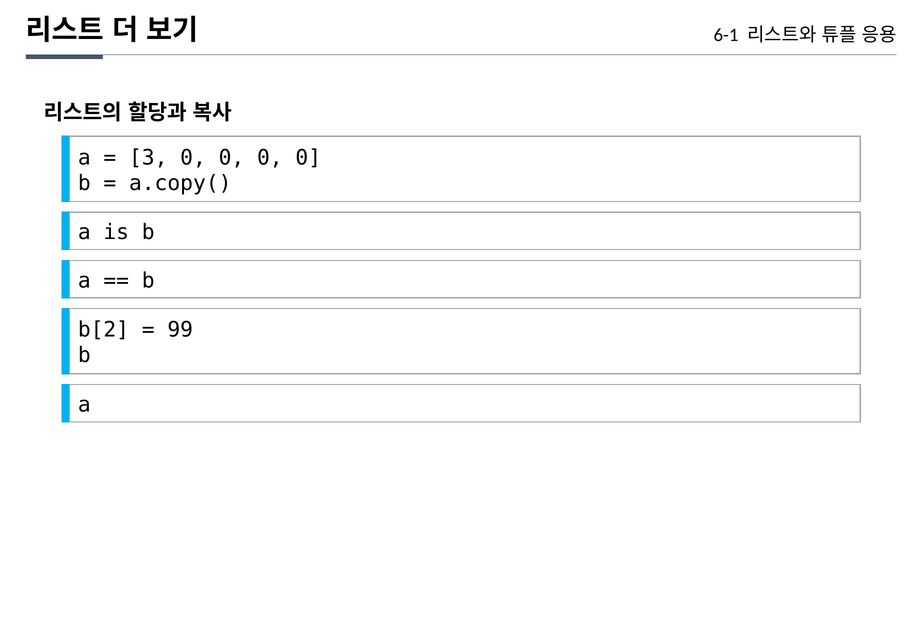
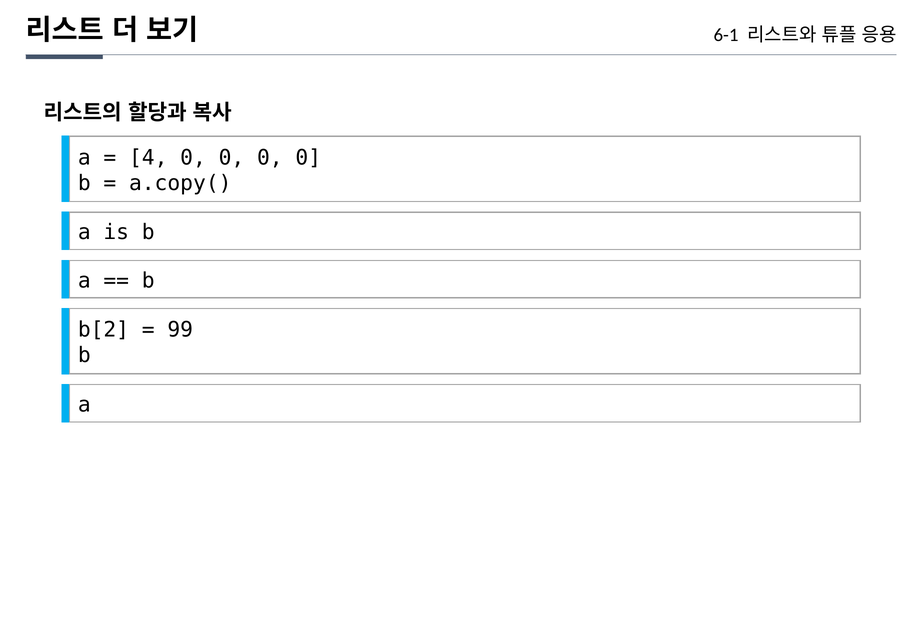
3: 3 -> 4 (148, 158)
